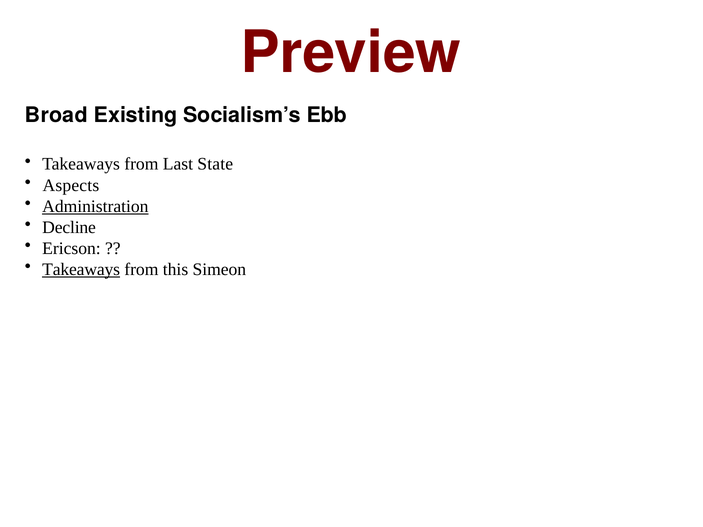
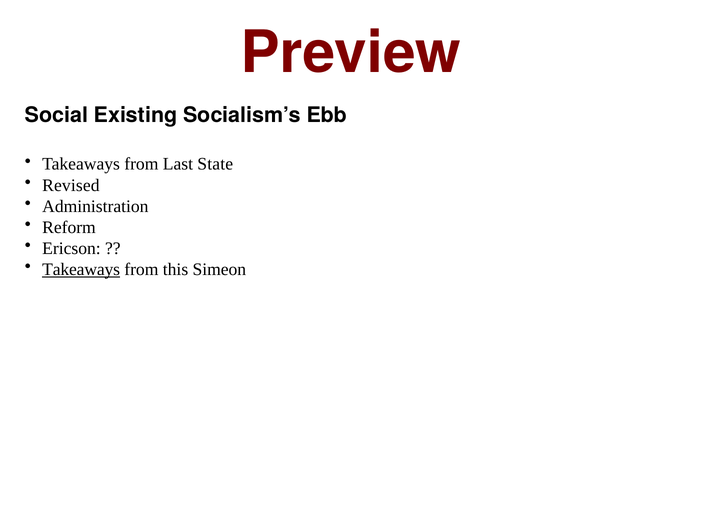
Broad: Broad -> Social (56, 115)
Aspects: Aspects -> Revised (71, 185)
Administration underline: present -> none (95, 206)
Decline: Decline -> Reform (69, 228)
